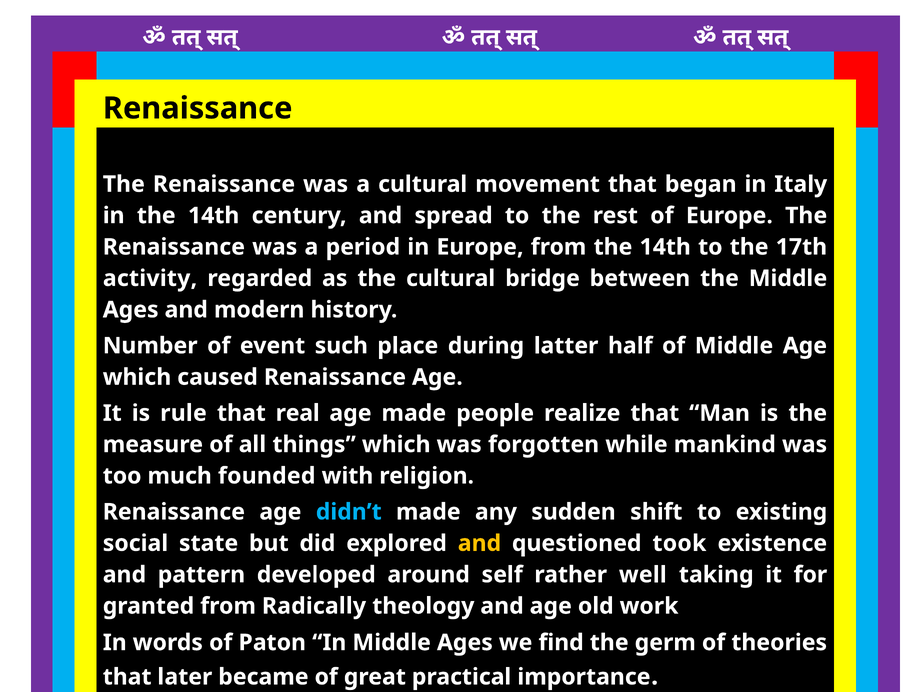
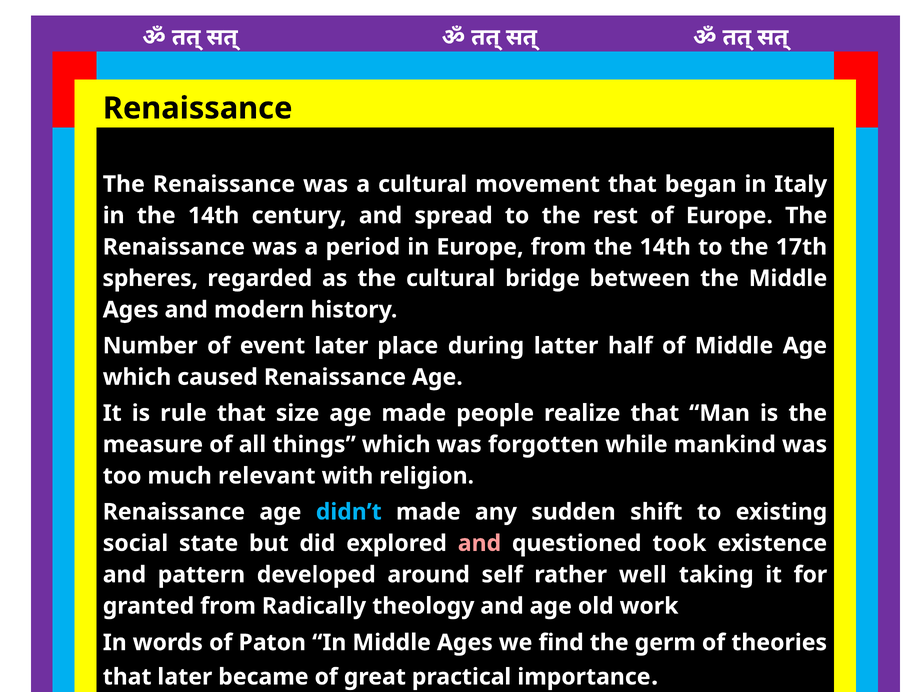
activity: activity -> spheres (150, 278)
event such: such -> later (341, 346)
real: real -> size (298, 413)
founded: founded -> relevant (267, 476)
and colour: yellow -> pink (479, 543)
